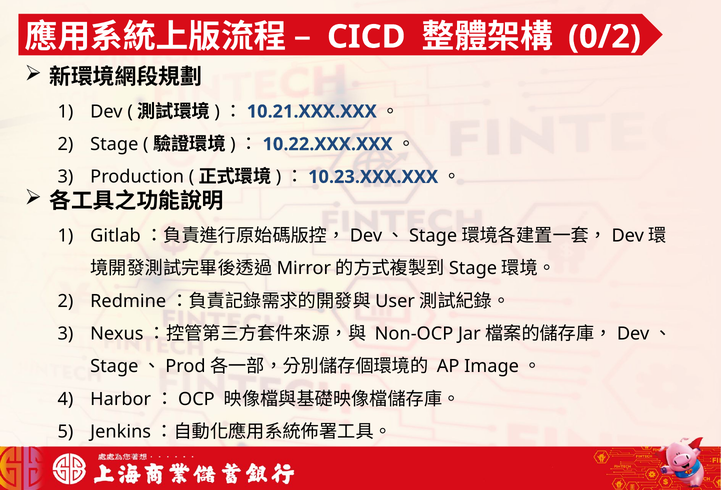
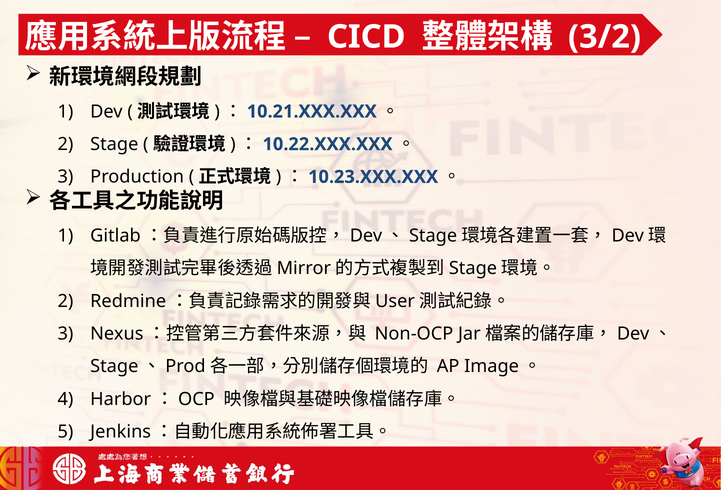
0/2: 0/2 -> 3/2 (604, 37)
